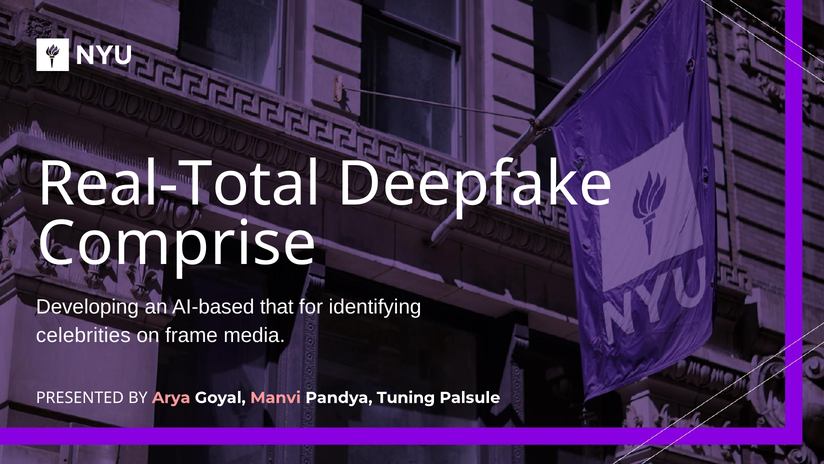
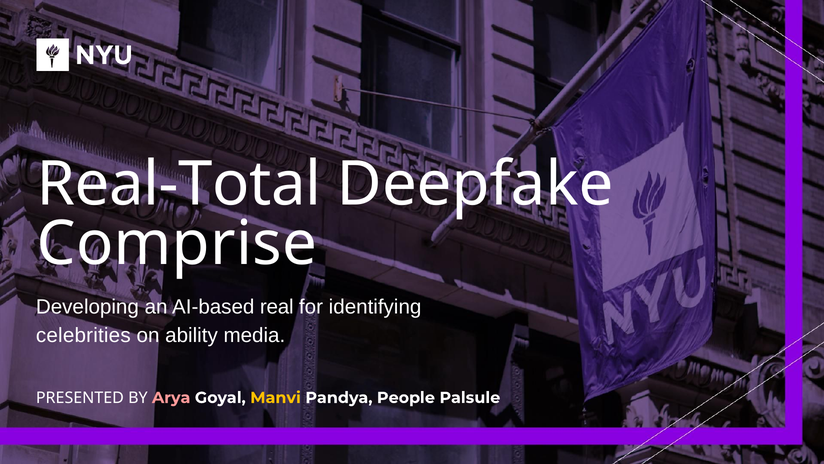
that: that -> real (277, 307)
frame: frame -> ability (192, 335)
Manvi colour: pink -> yellow (276, 397)
Tuning: Tuning -> People (406, 397)
